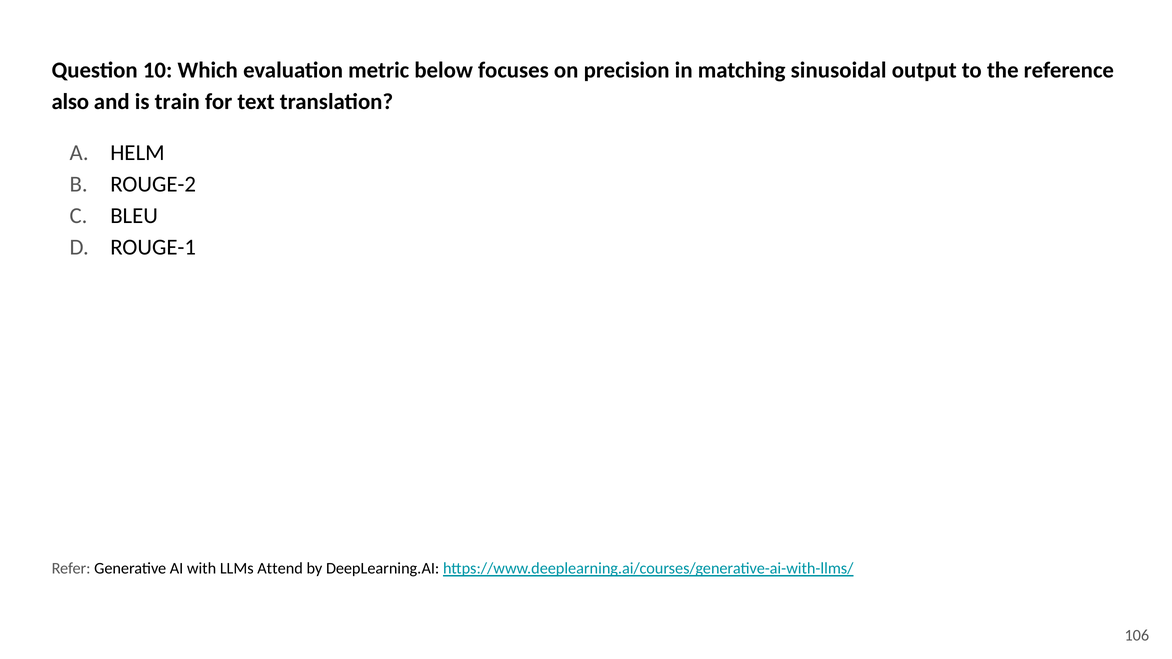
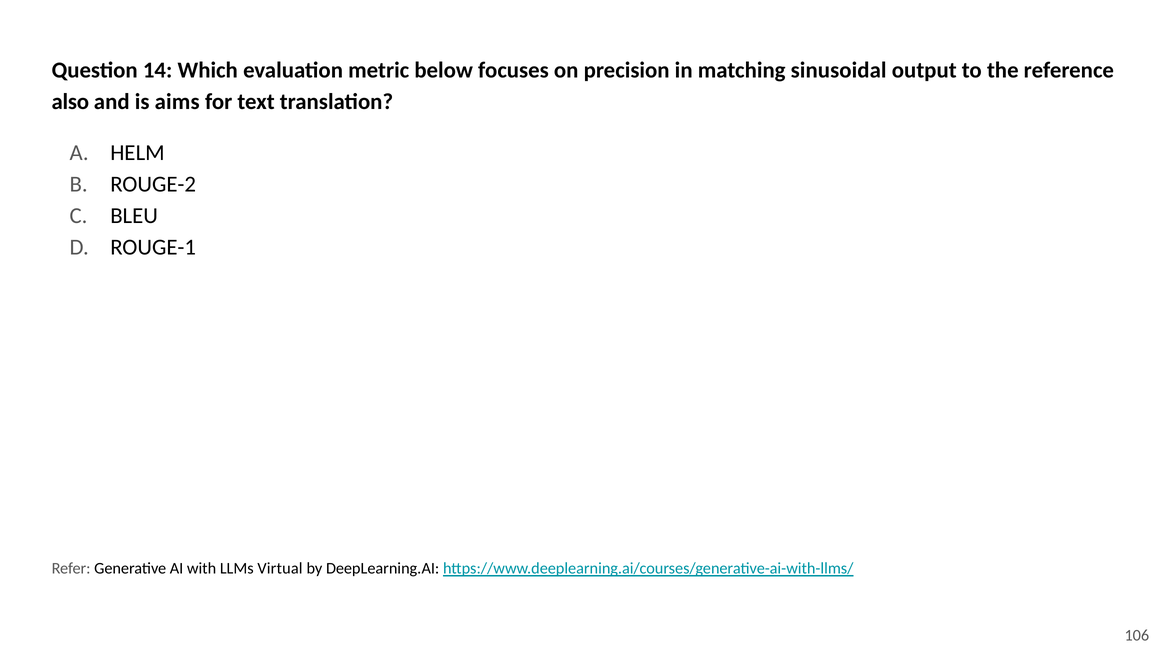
10: 10 -> 14 (158, 70)
train: train -> aims (177, 102)
Attend: Attend -> Virtual (280, 569)
